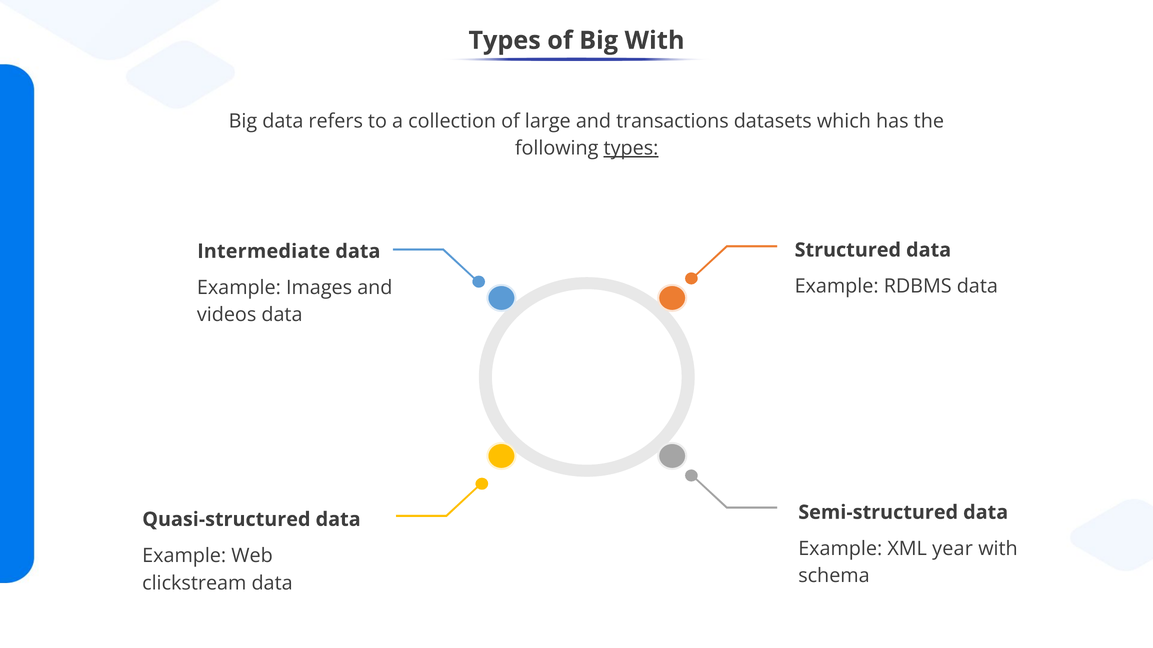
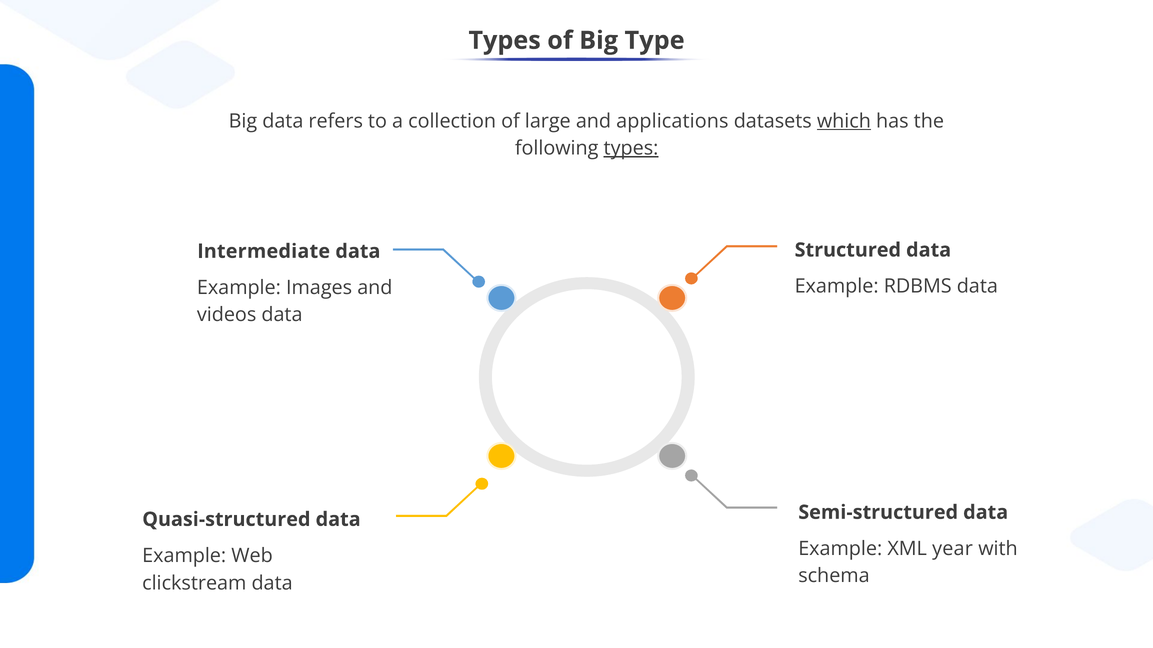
Big With: With -> Type (655, 41)
transactions: transactions -> applications (672, 121)
which underline: none -> present (844, 121)
